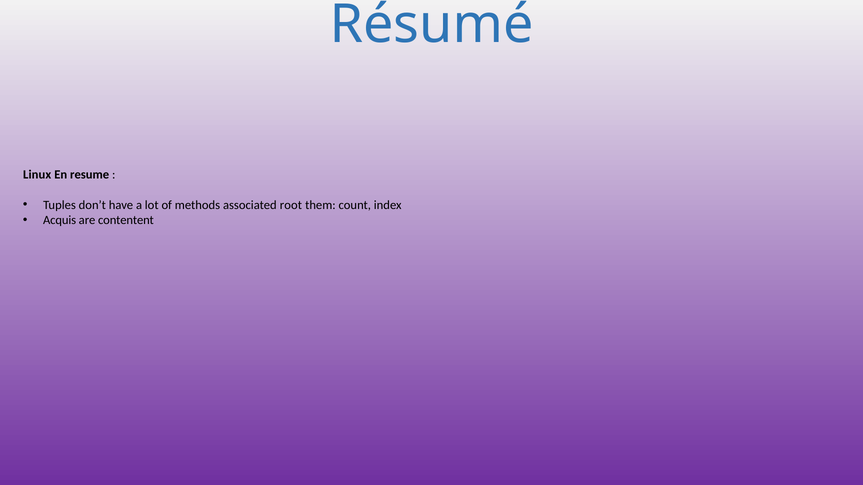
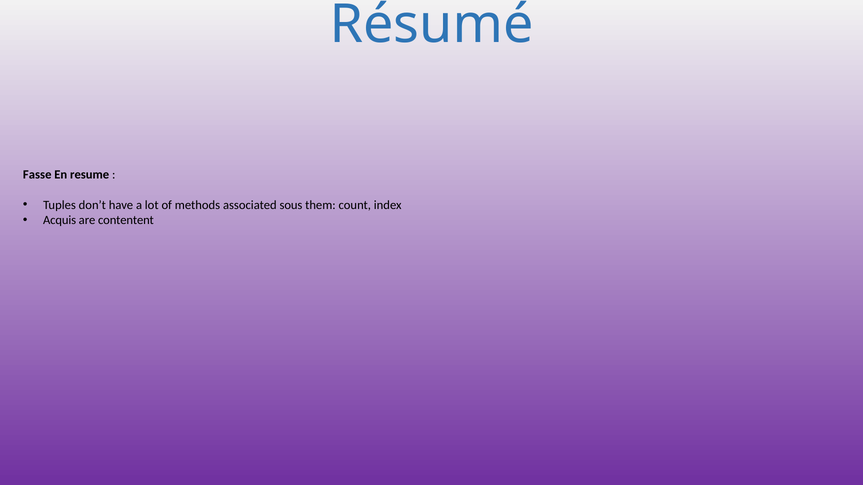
Linux: Linux -> Fasse (37, 175)
root: root -> sous (291, 205)
